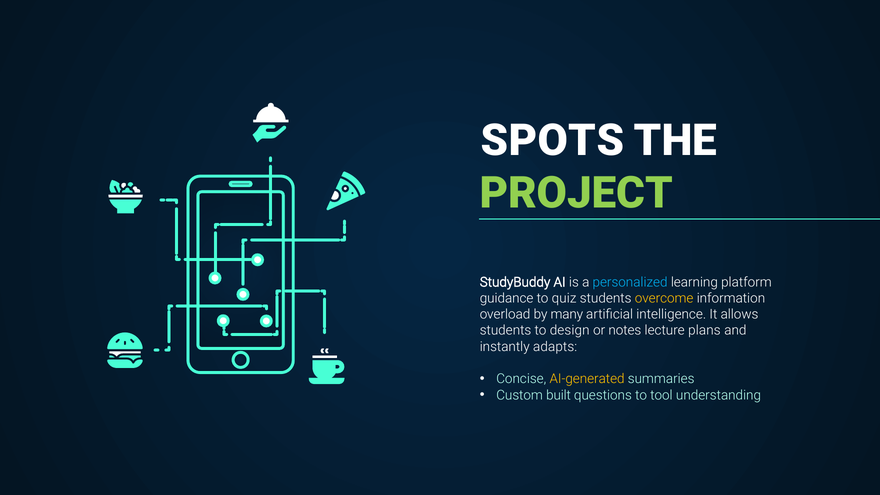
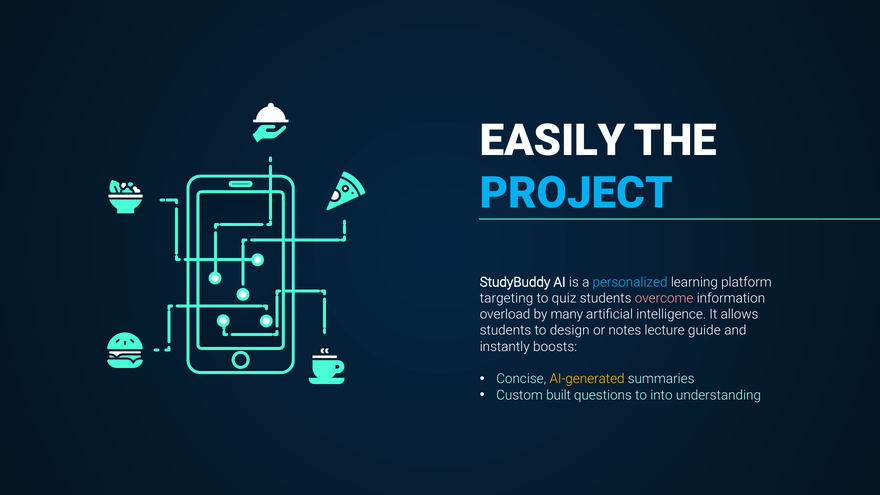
SPOTS: SPOTS -> EASILY (553, 141)
PROJECT colour: light green -> light blue (576, 193)
guidance: guidance -> targeting (507, 298)
overcome colour: yellow -> pink (664, 298)
plans: plans -> guide (704, 331)
adapts: adapts -> boosts (555, 347)
tool: tool -> into (661, 395)
